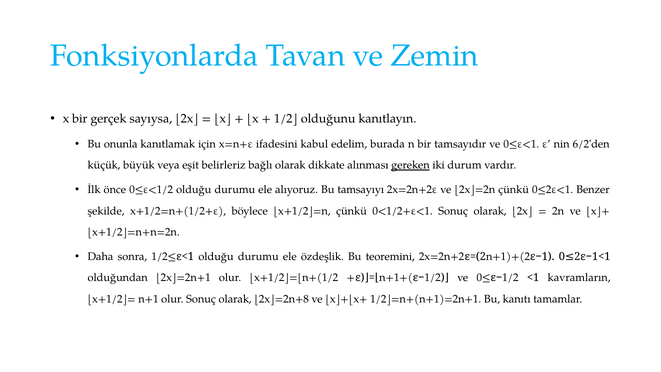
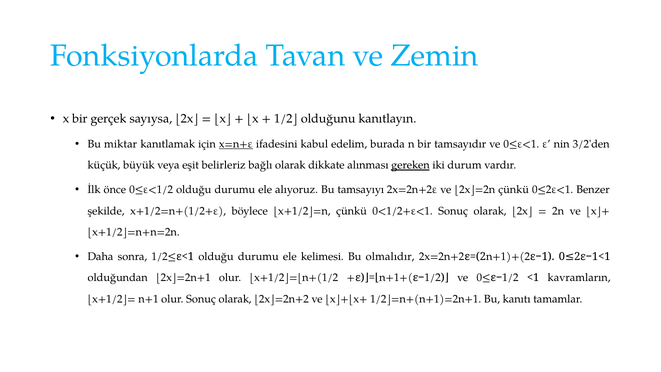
onunla: onunla -> miktar (121, 144)
x=n+ε underline: none -> present (236, 144)
6/2'den: 6/2'den -> 3/2'den (591, 144)
özdeşlik: özdeşlik -> kelimesi (322, 257)
teoremini: teoremini -> olmalıdır (390, 257)
⌊2x⌋=2n+8: ⌊2x⌋=2n+8 -> ⌊2x⌋=2n+2 (282, 299)
